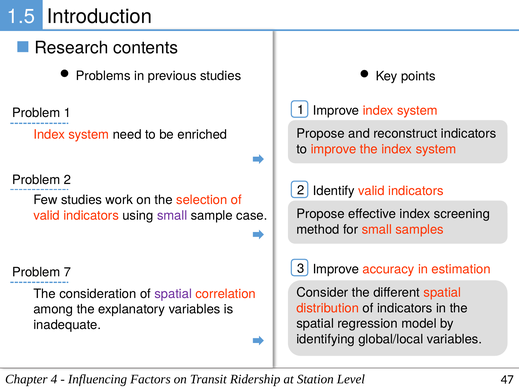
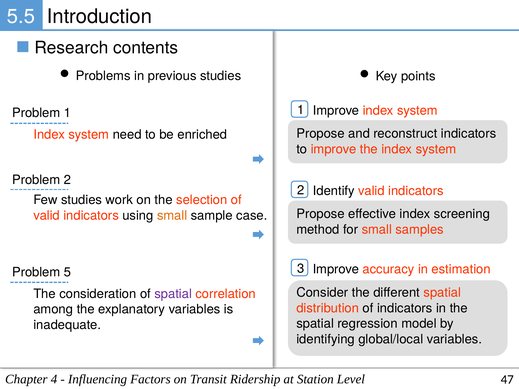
1.5: 1.5 -> 5.5 (21, 17)
small colour: purple -> orange (172, 216)
7: 7 -> 5 (68, 272)
